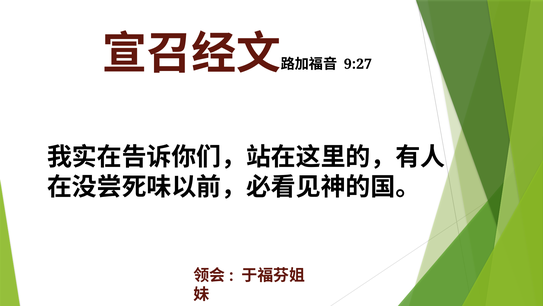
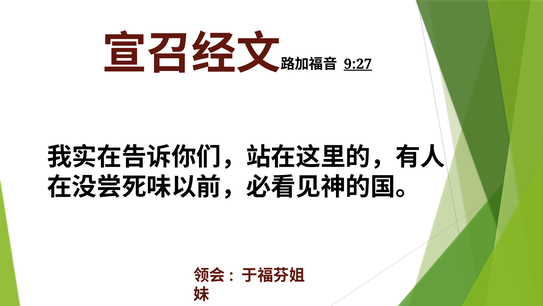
9:27 underline: none -> present (358, 64)
